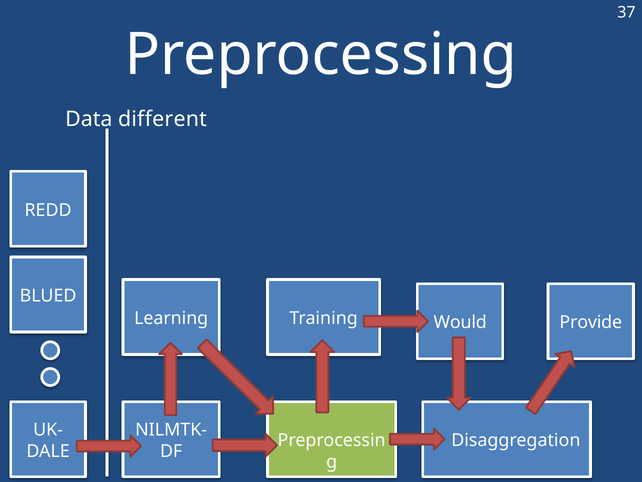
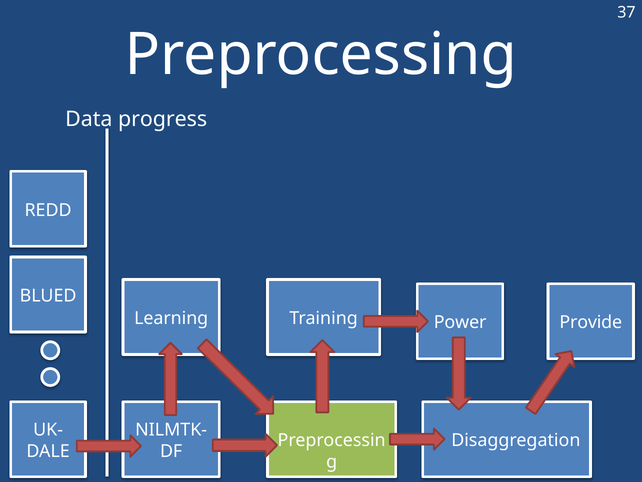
different: different -> progress (163, 119)
Would: Would -> Power (460, 322)
